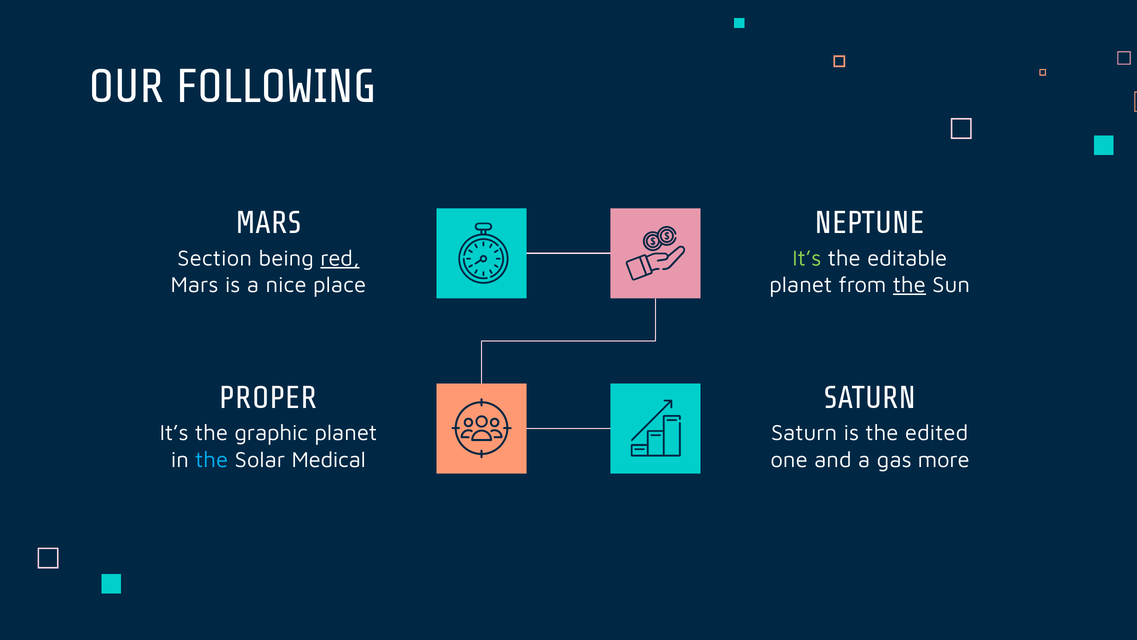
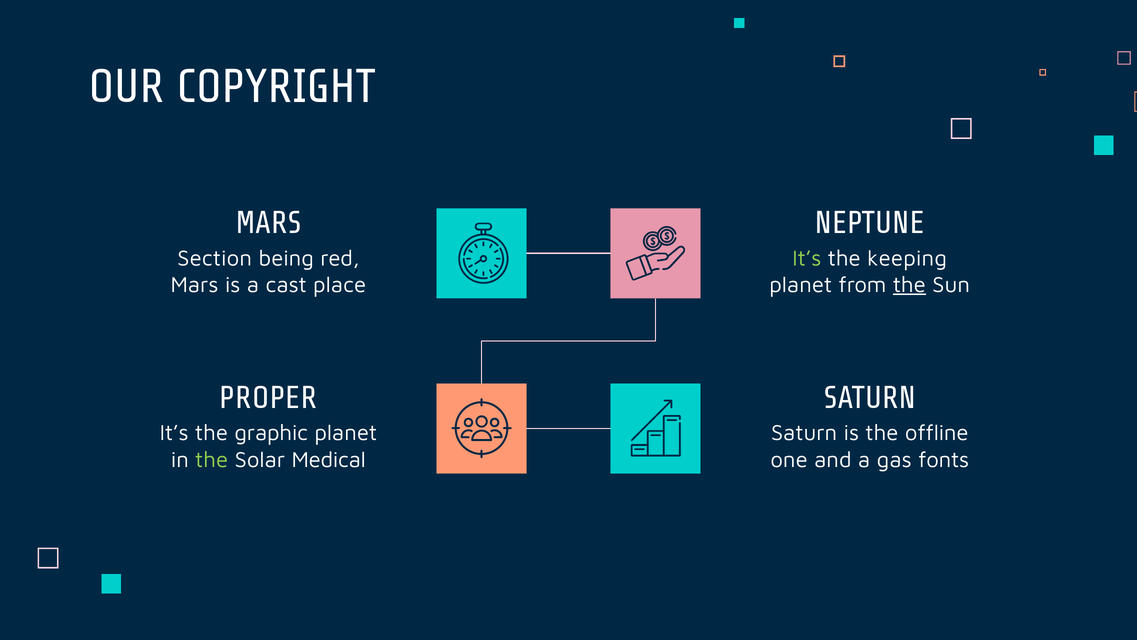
FOLLOWING: FOLLOWING -> COPYRIGHT (276, 87)
red underline: present -> none (340, 258)
editable: editable -> keeping (907, 258)
nice: nice -> cast (286, 285)
edited: edited -> offline (937, 433)
the colour: light blue -> light green (212, 459)
more: more -> fonts (944, 459)
